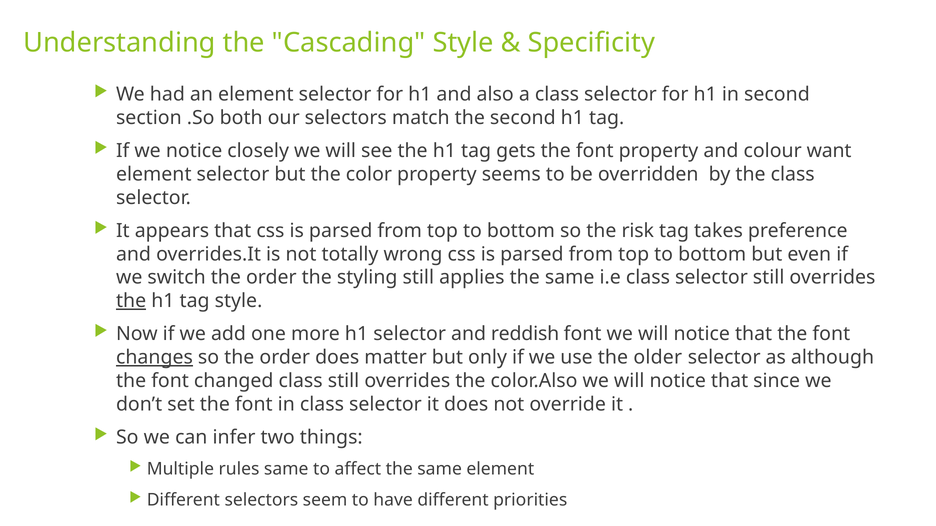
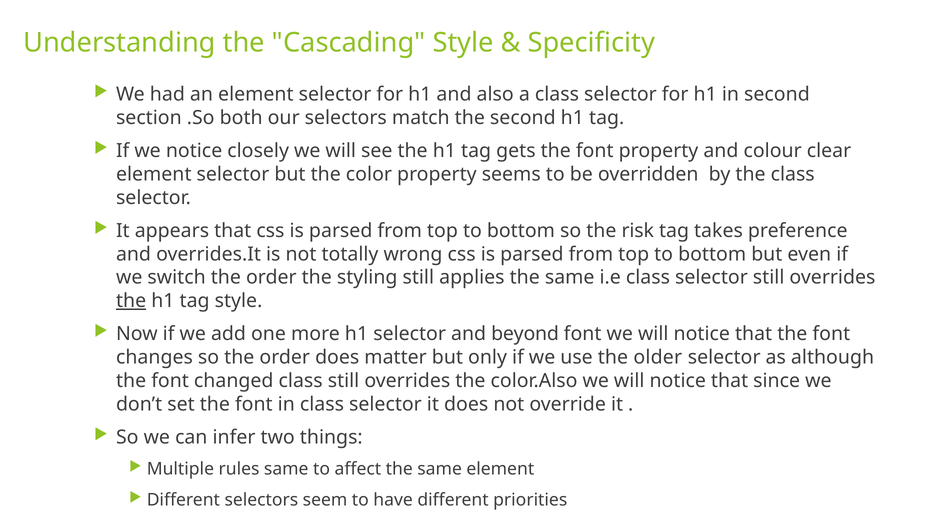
want: want -> clear (829, 151)
reddish: reddish -> beyond (525, 334)
changes underline: present -> none (154, 358)
